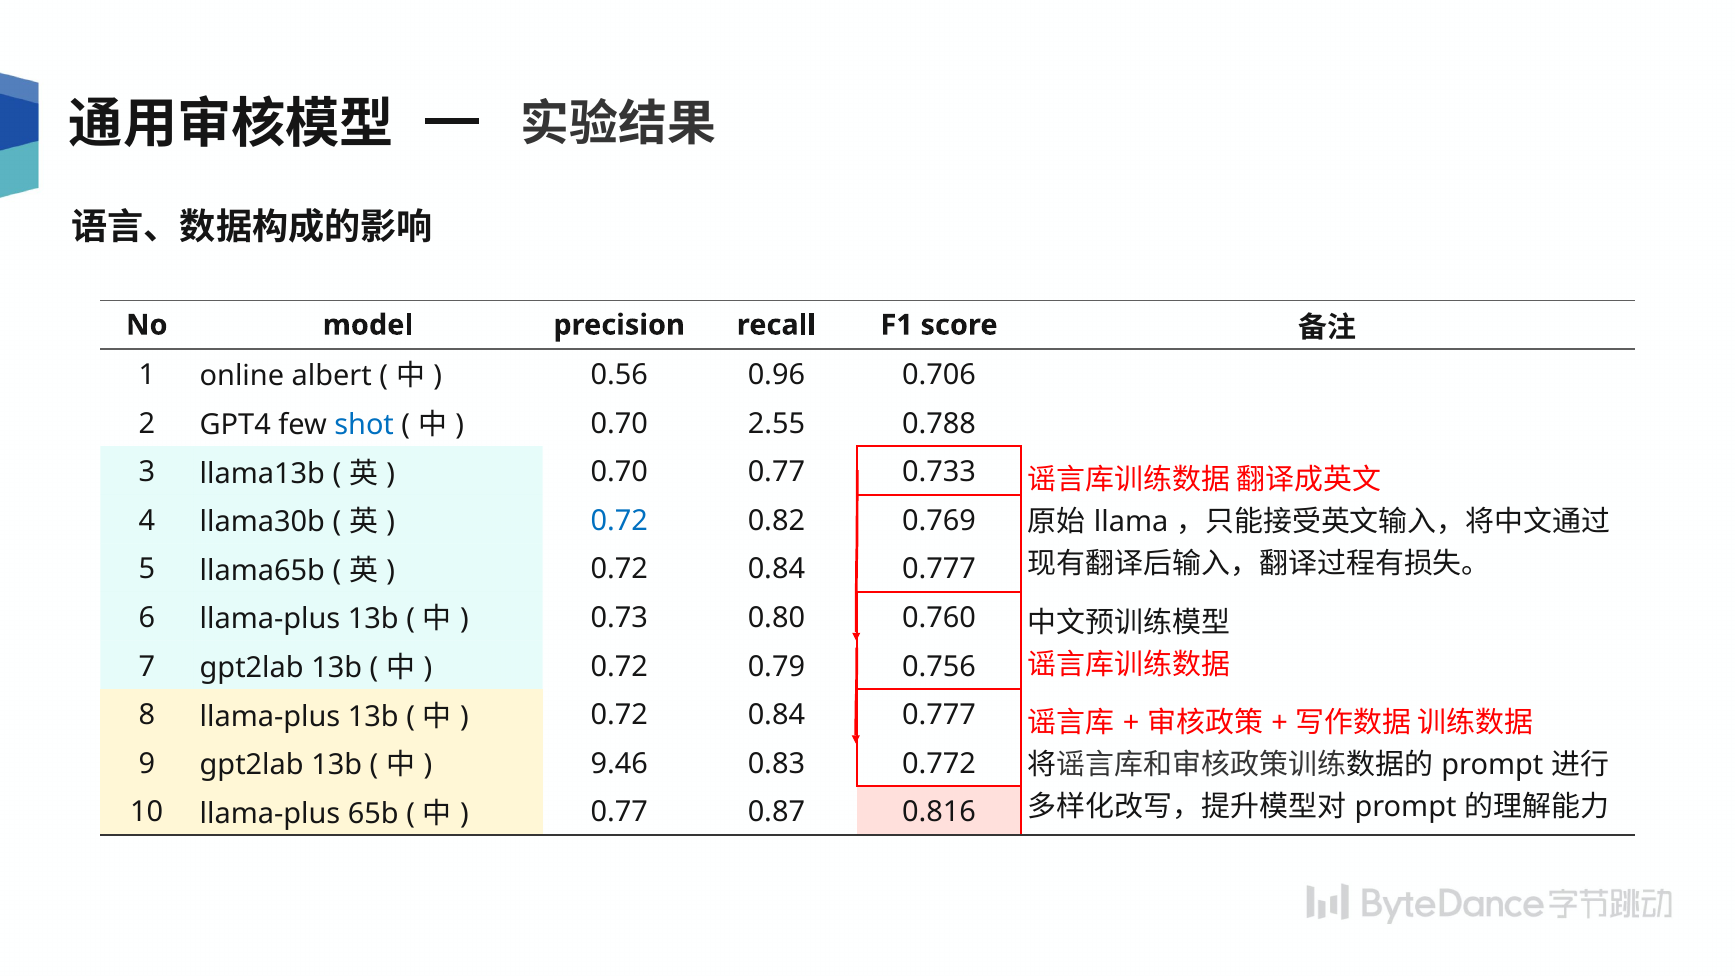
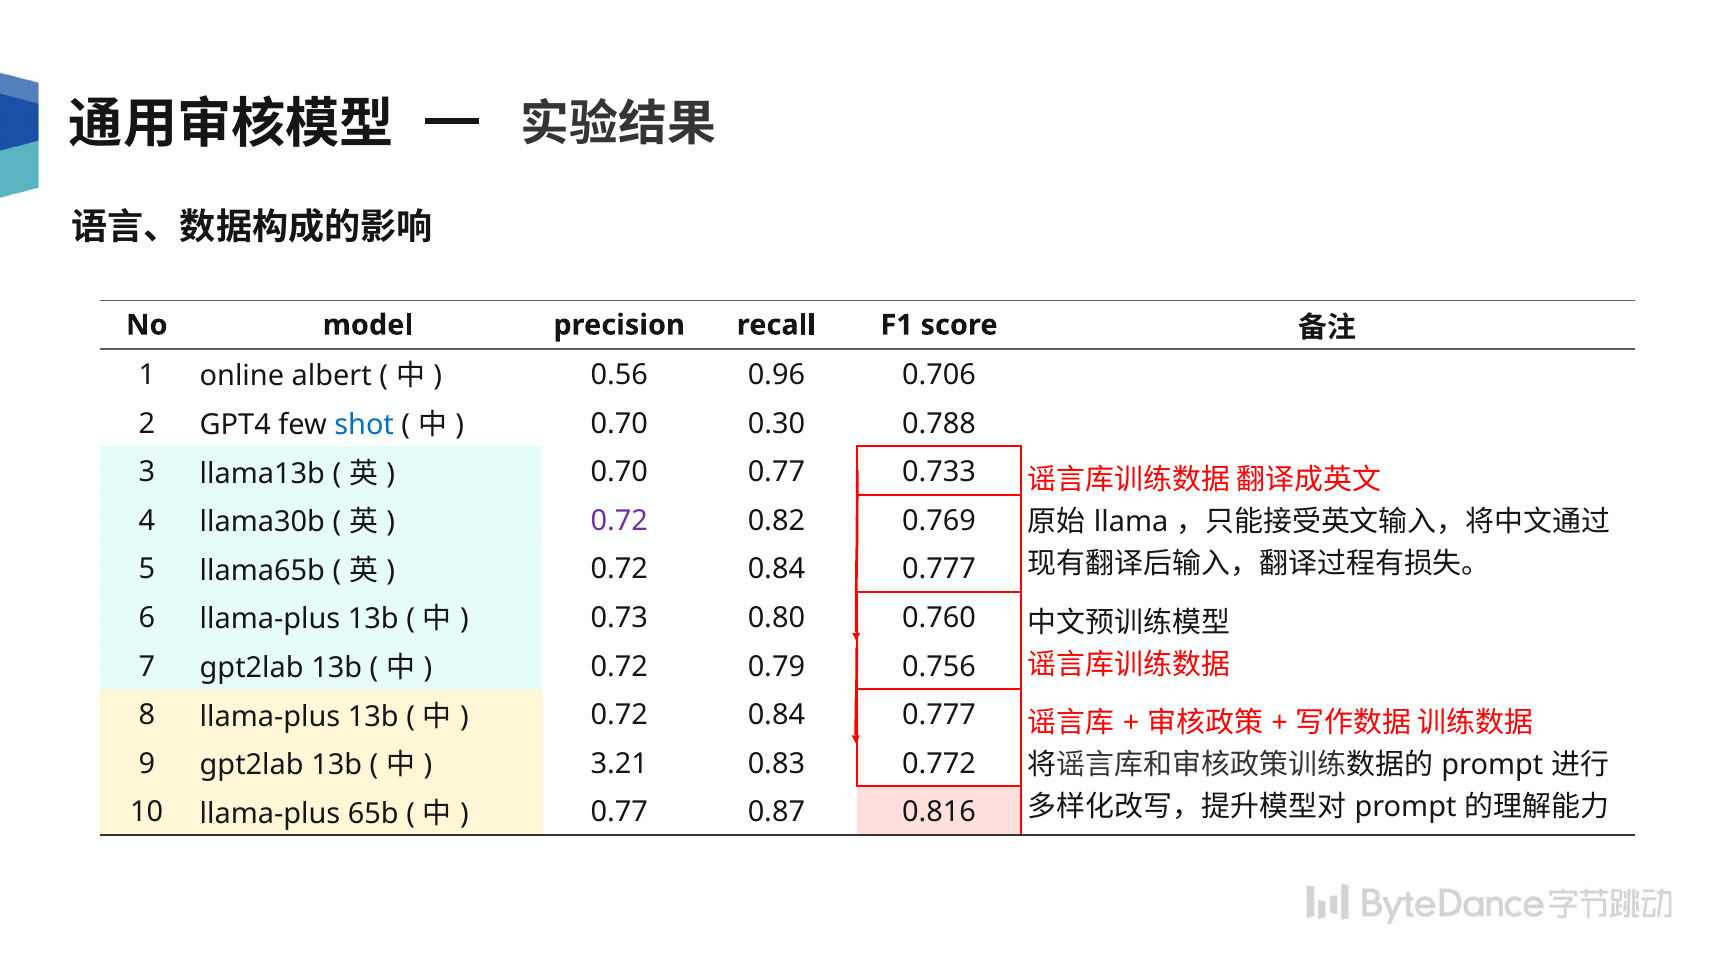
2.55: 2.55 -> 0.30 (776, 424)
0.72 colour: blue -> purple (619, 521)
9.46: 9.46 -> 3.21 (619, 764)
